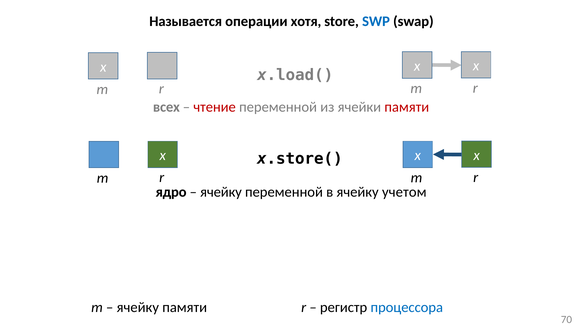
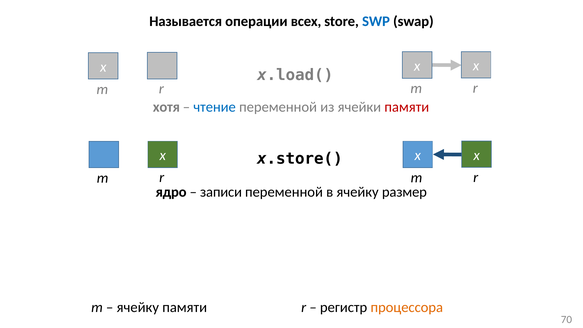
хотя: хотя -> всех (306, 21)
всех: всех -> хотя (166, 107)
чтение colour: red -> blue (215, 107)
ячейку: ячейку -> записи (221, 192)
учетом: учетом -> размер (404, 192)
процессора colour: blue -> orange (407, 307)
